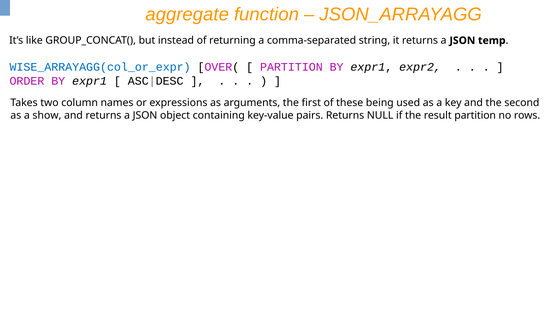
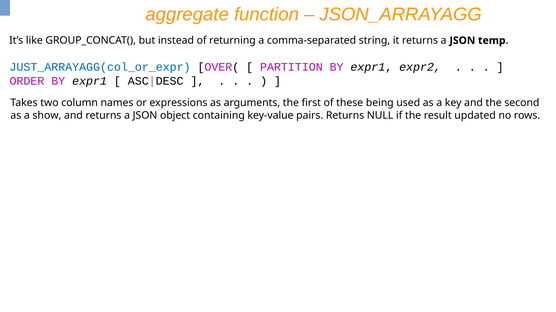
WISE_ARRAYAGG(col_or_expr: WISE_ARRAYAGG(col_or_expr -> JUST_ARRAYAGG(col_or_expr (100, 67)
result partition: partition -> updated (475, 116)
